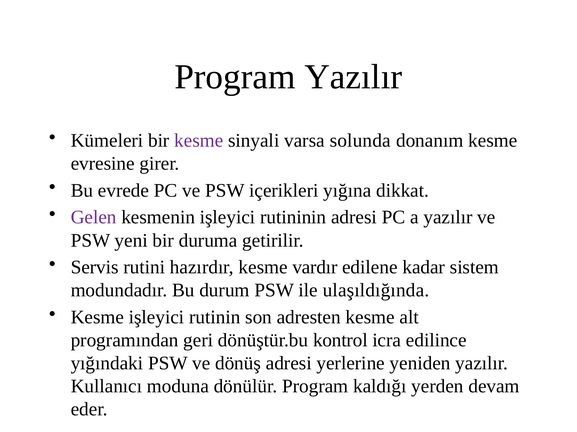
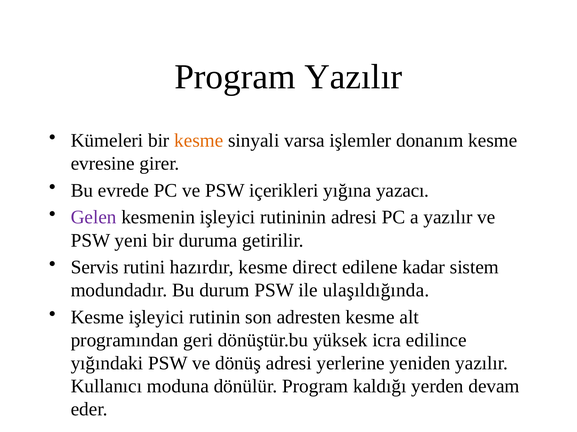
kesme colour: purple -> orange (199, 141)
solunda: solunda -> işlemler (360, 141)
dikkat: dikkat -> yazacı (403, 191)
vardır: vardır -> direct (315, 268)
kontrol: kontrol -> yüksek (340, 341)
